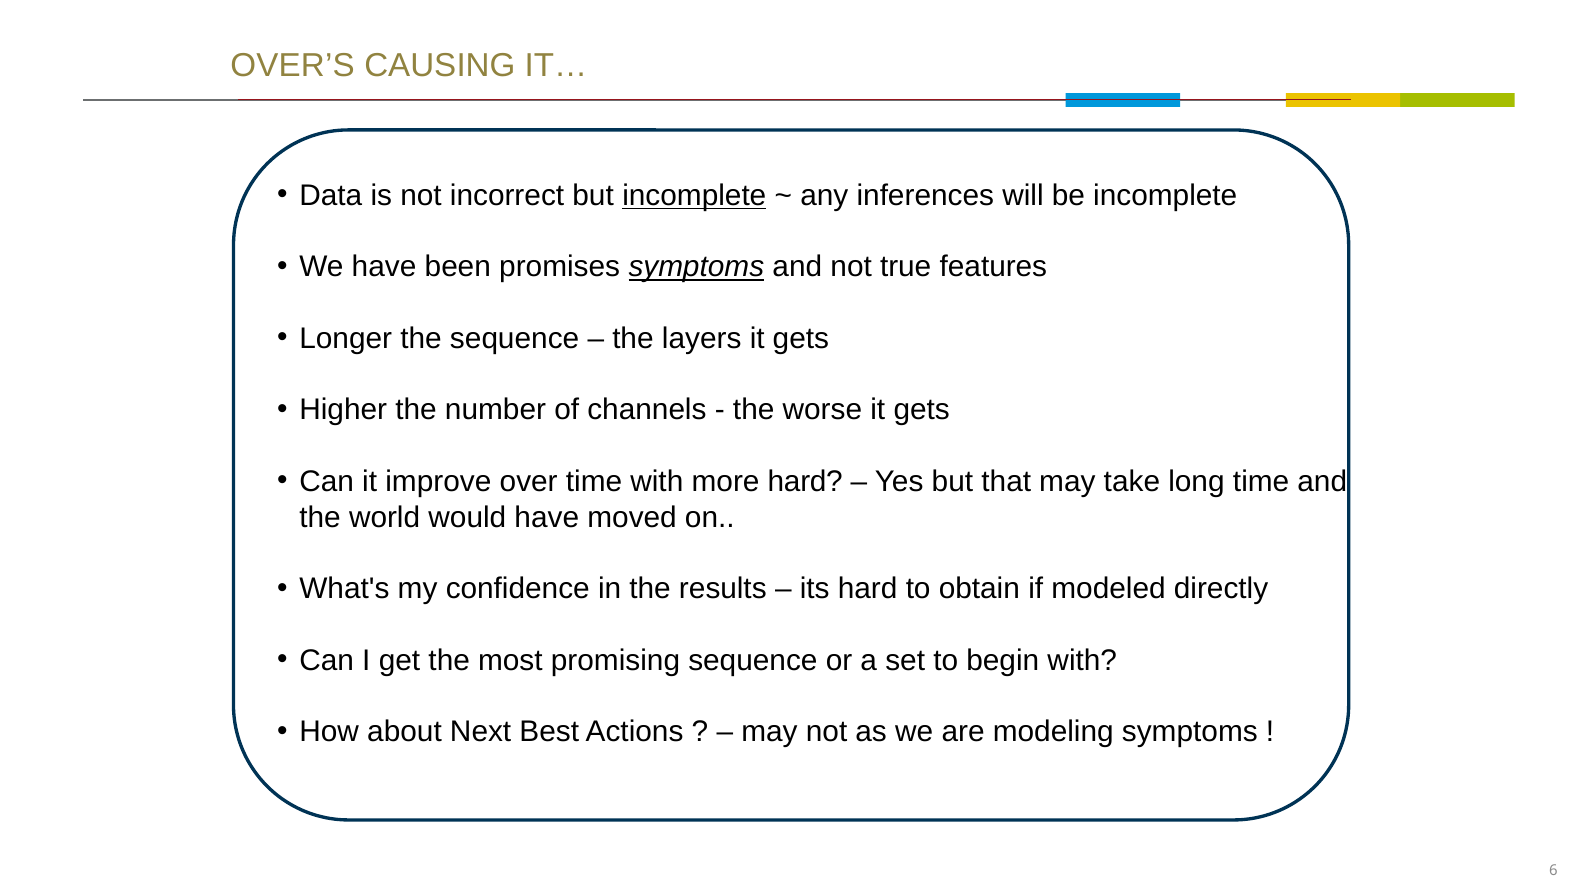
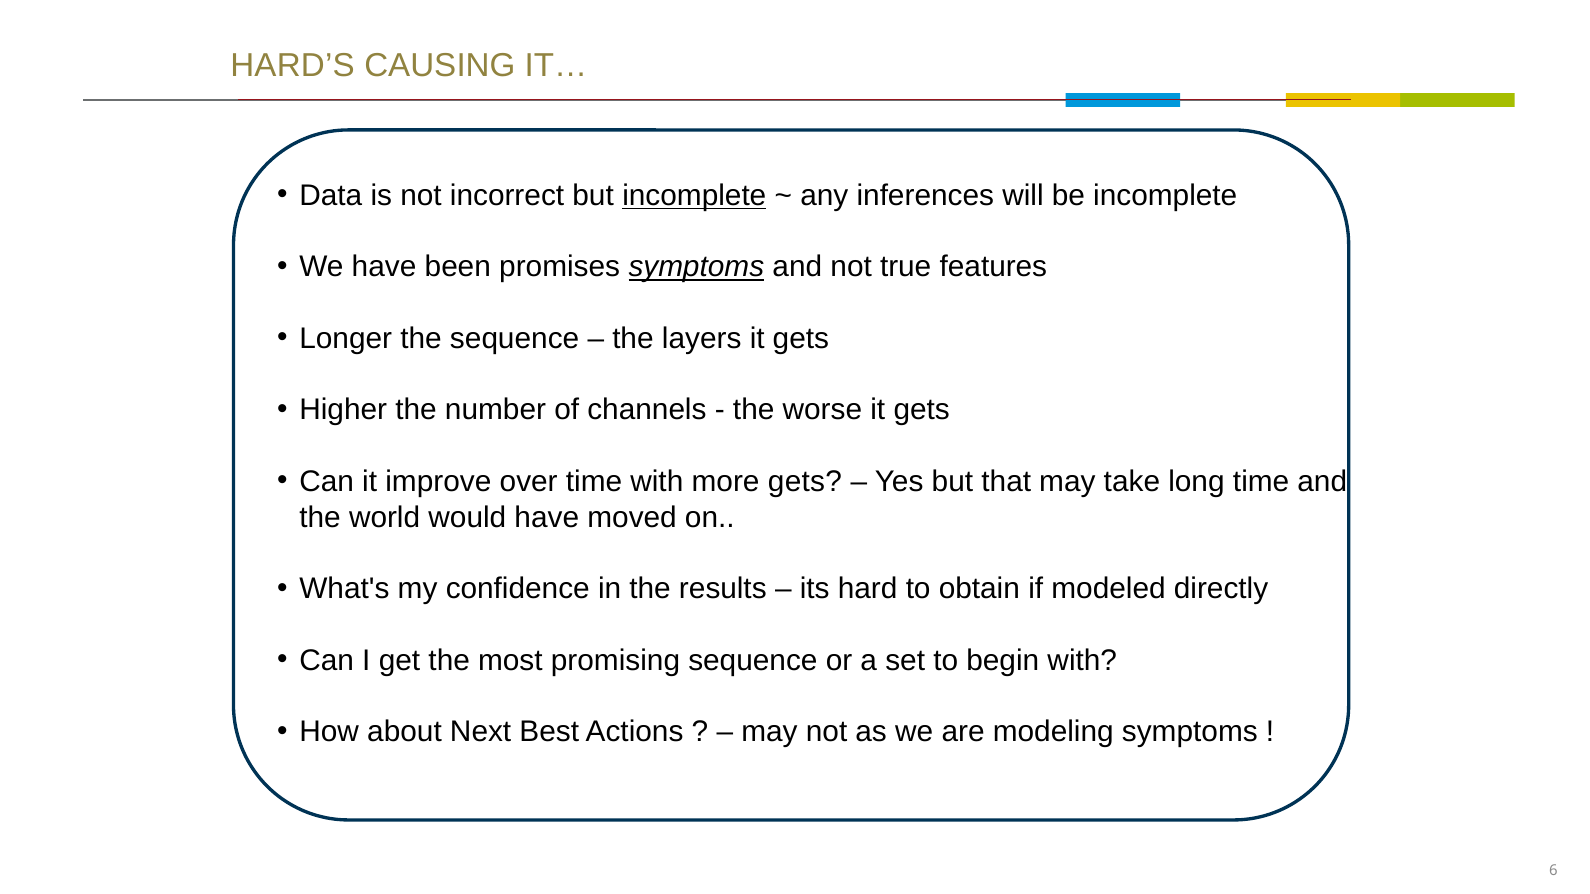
OVER’S: OVER’S -> HARD’S (293, 66)
more hard: hard -> gets (805, 482)
